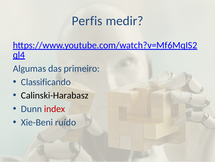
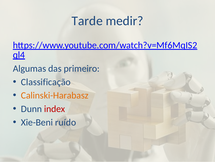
Perfis: Perfis -> Tarde (87, 21)
Classificando: Classificando -> Classificação (46, 82)
Calinski-Harabasz colour: black -> orange (55, 95)
